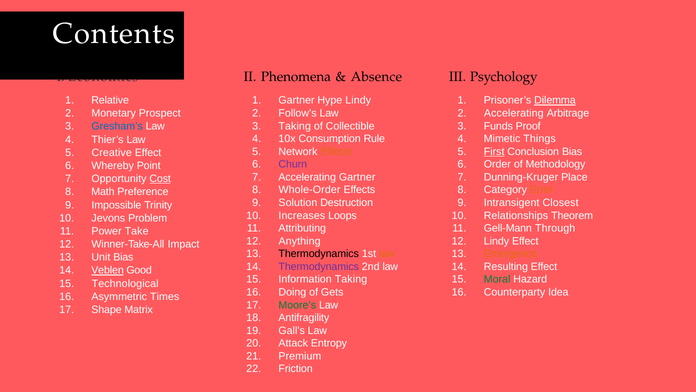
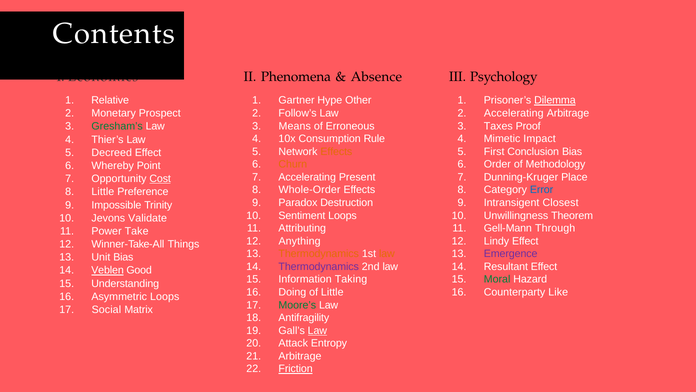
Hype Lindy: Lindy -> Other (358, 100)
Taking: Taking -> Means (295, 126)
Collectible: Collectible -> Erroneous (350, 126)
Funds: Funds -> Taxes (498, 126)
Gresham’s colour: blue -> green (117, 126)
Things: Things -> Impact (540, 139)
First underline: present -> none (494, 151)
Creative: Creative -> Decreed (112, 152)
Churn colour: purple -> orange (293, 164)
Accelerating Gartner: Gartner -> Present (357, 177)
Error colour: orange -> blue (542, 190)
Math: Math -> Little (103, 192)
Solution: Solution -> Paradox (298, 202)
Increases: Increases -> Sentiment (302, 215)
Relationships: Relationships -> Unwillingness (516, 215)
Problem: Problem -> Validate (148, 218)
Impact: Impact -> Things (184, 244)
Thermodynamics colour: black -> orange (319, 254)
Emergence colour: orange -> purple (511, 254)
Resulting: Resulting -> Resultant (506, 266)
Technological: Technological -> Understanding (125, 283)
of Gets: Gets -> Little (332, 292)
Idea: Idea -> Like (558, 292)
Asymmetric Times: Times -> Loops (165, 296)
Shape: Shape -> Social (106, 309)
Law underline: none -> present (317, 330)
Premium: Premium -> Arbitrage (300, 356)
Friction underline: none -> present (296, 368)
